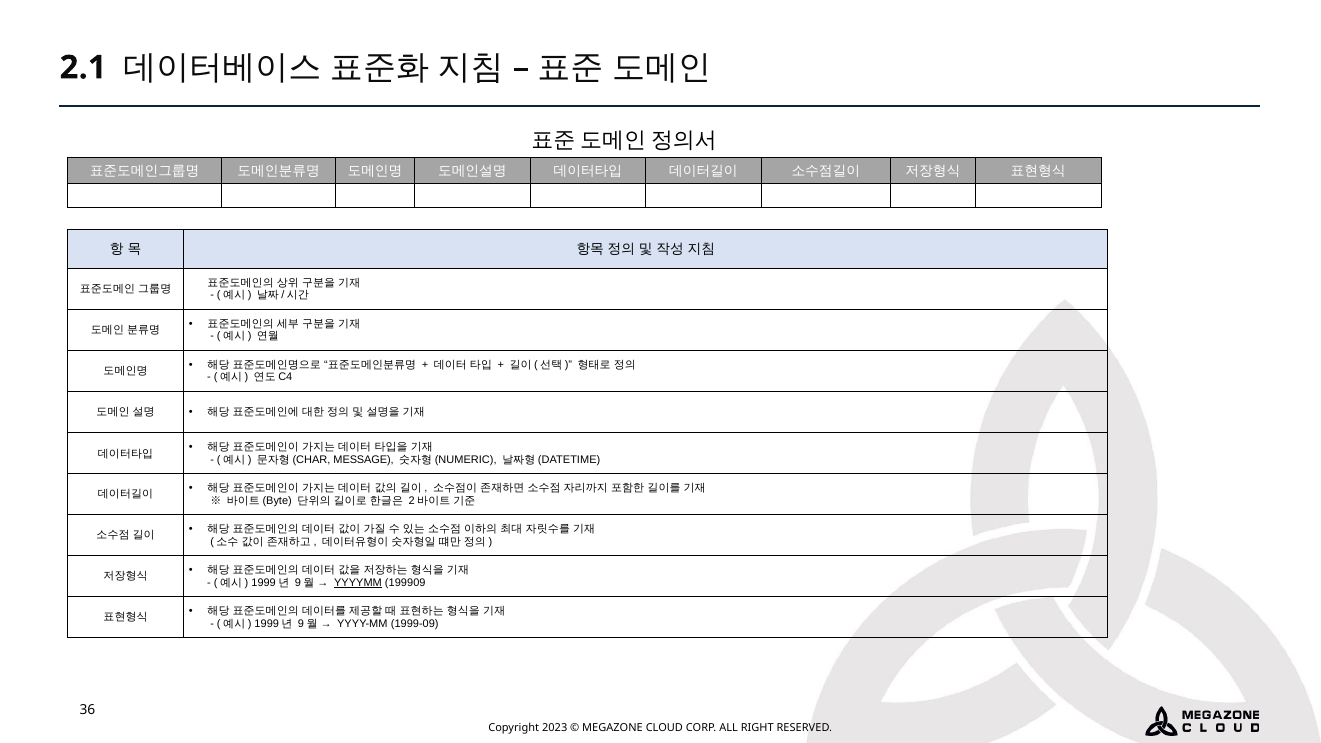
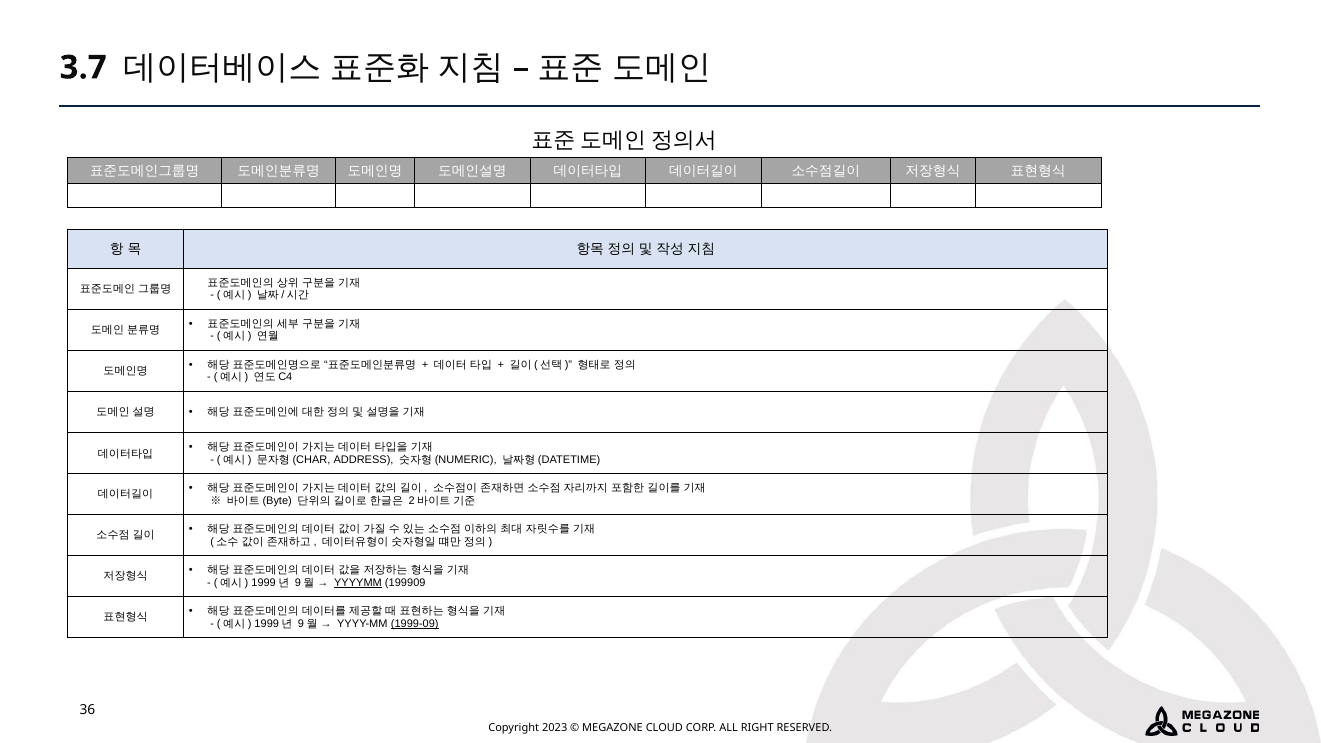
2.1: 2.1 -> 3.7 (83, 68)
MESSAGE: MESSAGE -> ADDRESS (364, 460)
1999-09 underline: none -> present (415, 623)
